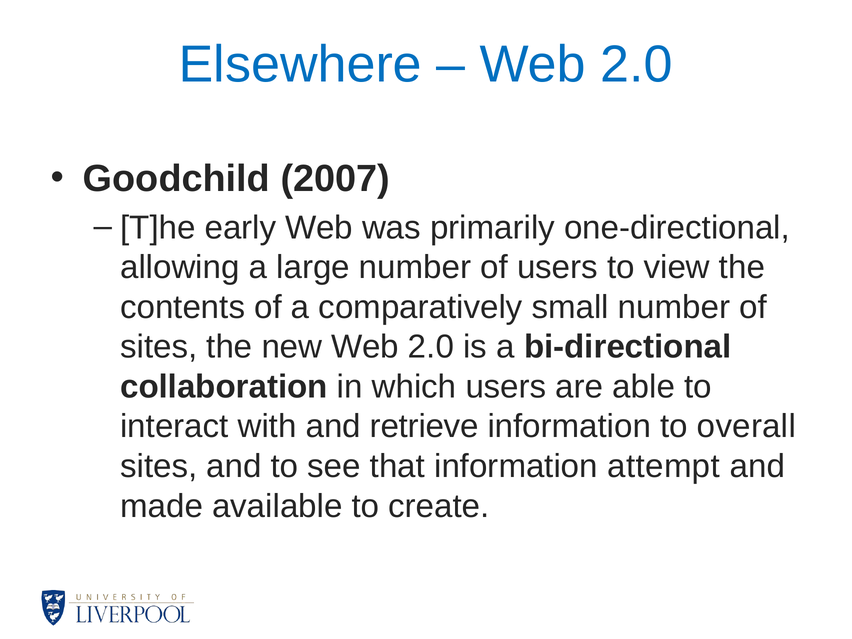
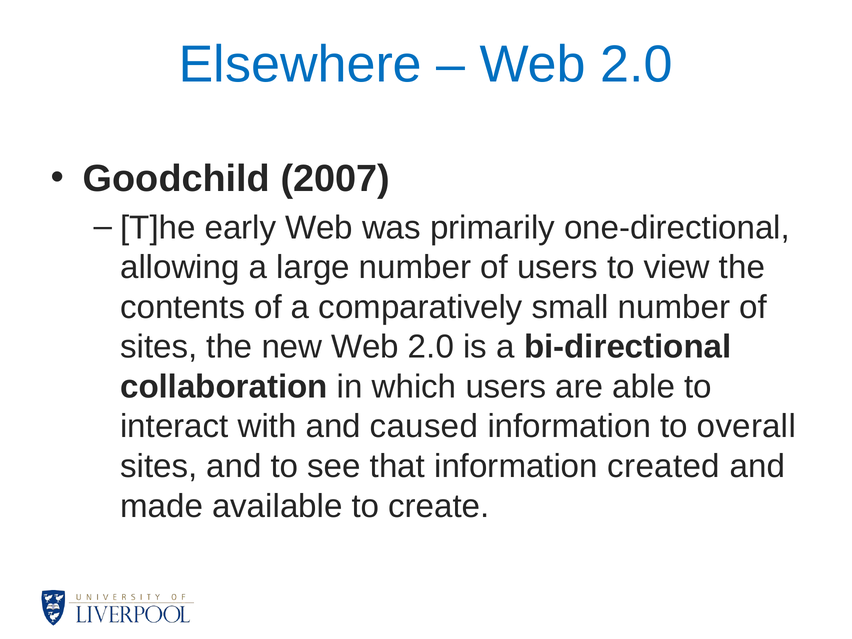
retrieve: retrieve -> caused (424, 427)
attempt: attempt -> created (664, 466)
